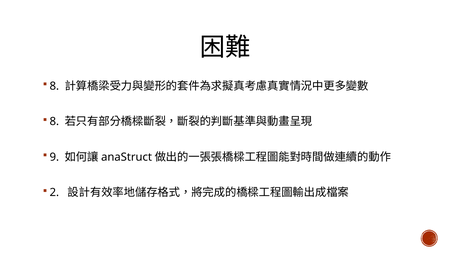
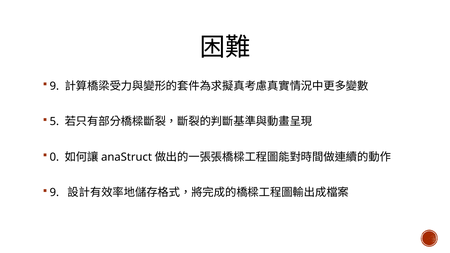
8: 8 -> 9 (54, 86)
8: 8 -> 5 (54, 122)
9: 9 -> 0 (54, 157)
2: 2 -> 9 (54, 193)
